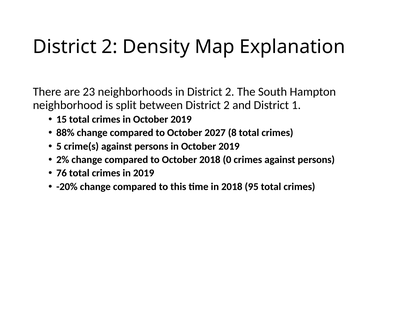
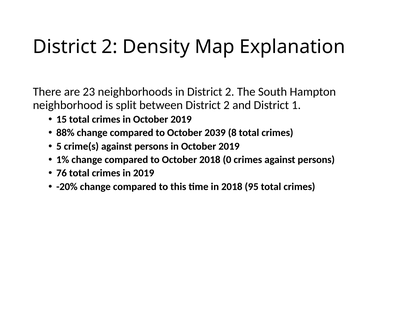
2027: 2027 -> 2039 (215, 133)
2%: 2% -> 1% (63, 160)
